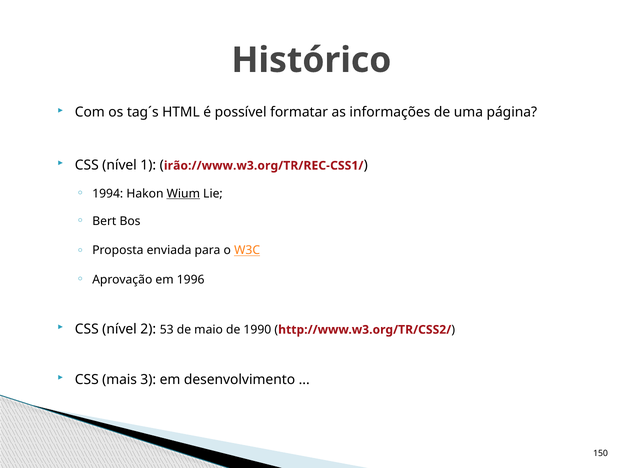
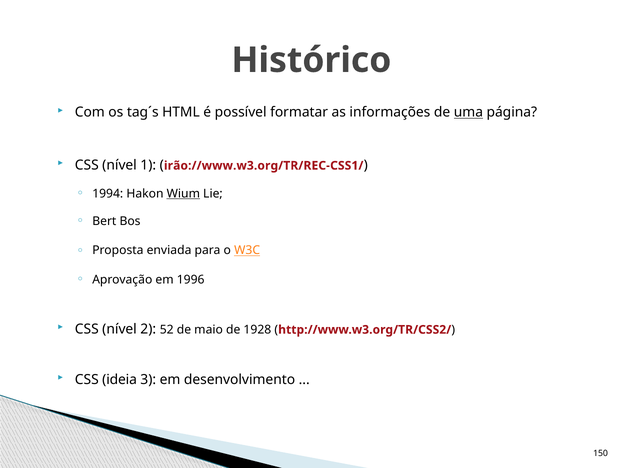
uma underline: none -> present (468, 112)
53: 53 -> 52 (167, 329)
1990: 1990 -> 1928 (257, 329)
mais: mais -> ideia (120, 379)
